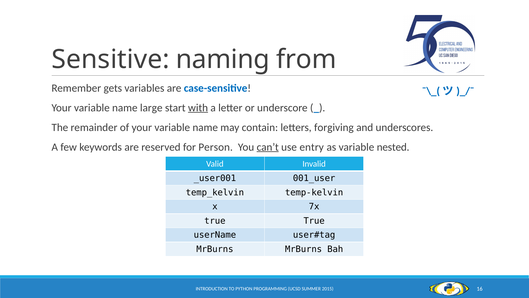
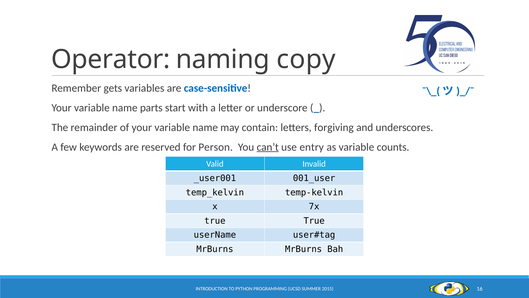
Sensitive: Sensitive -> Operator (111, 59)
from: from -> copy (306, 59)
large: large -> parts (151, 108)
with underline: present -> none (198, 108)
nested: nested -> counts (393, 147)
